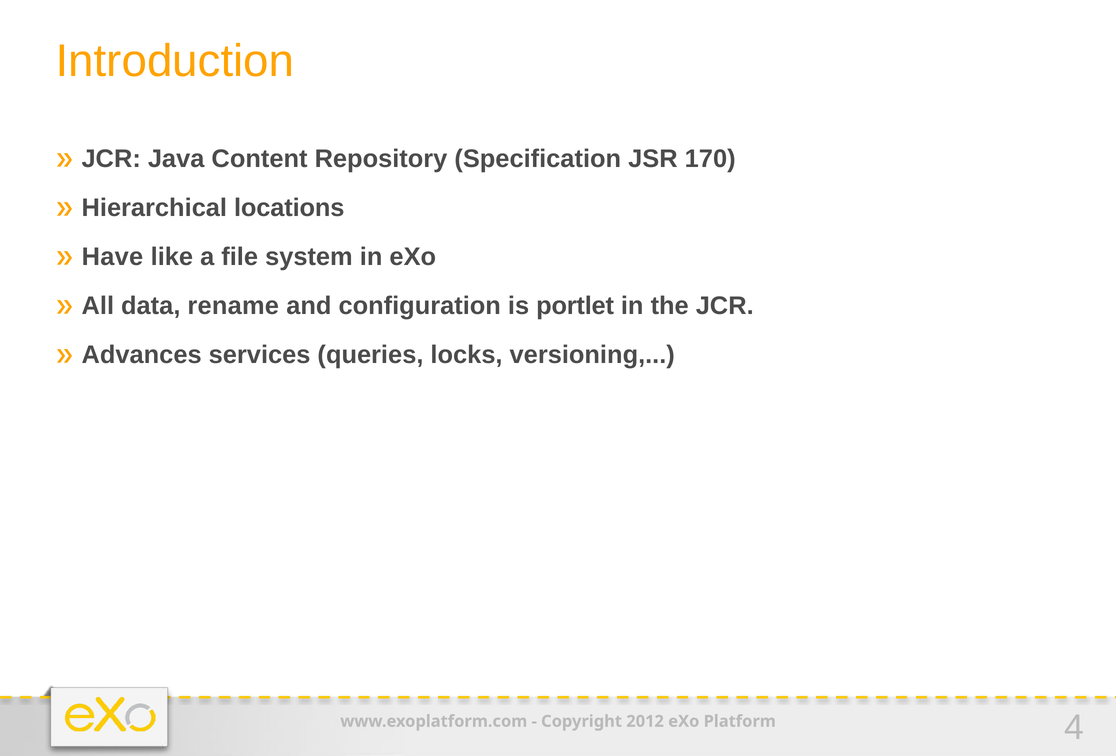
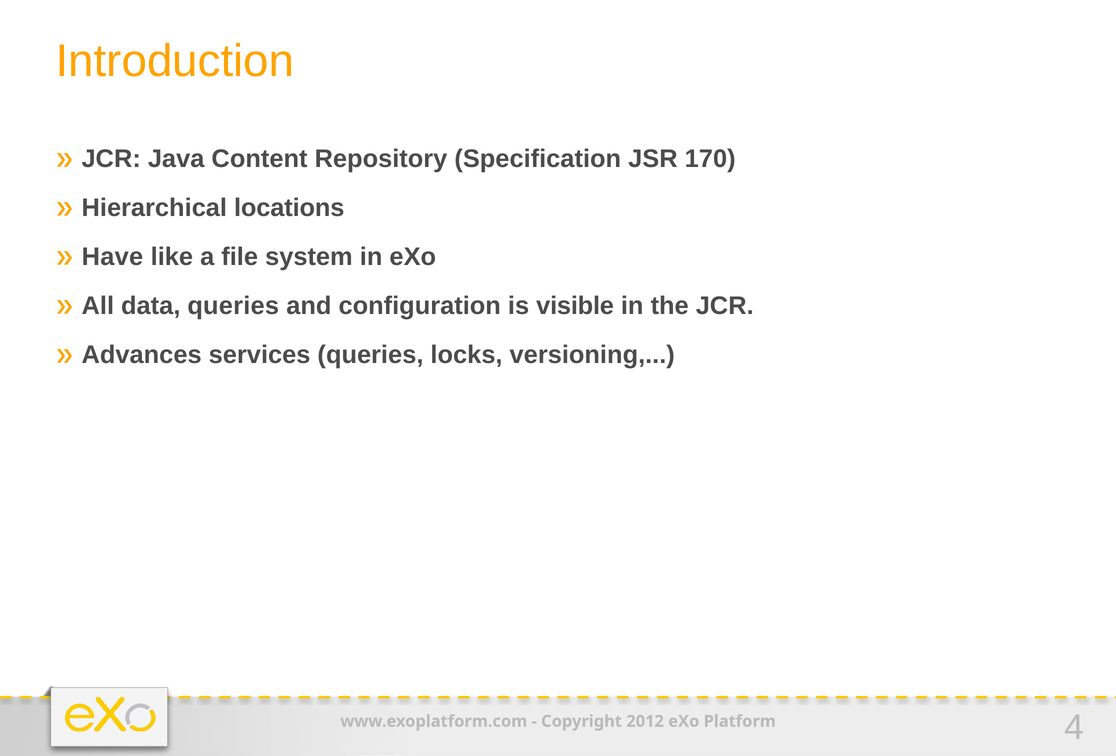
data rename: rename -> queries (233, 306)
portlet: portlet -> visible (575, 306)
